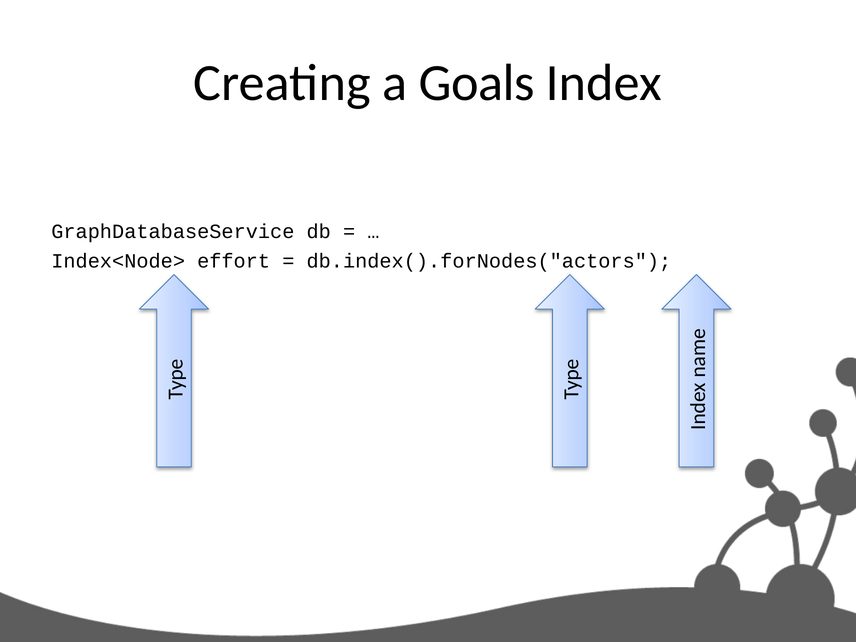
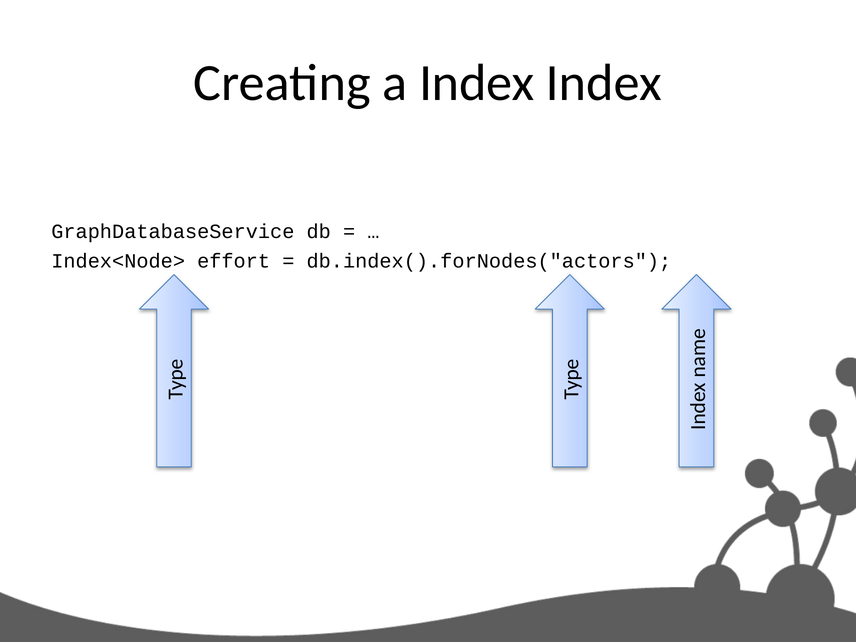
a Goals: Goals -> Index (477, 83)
